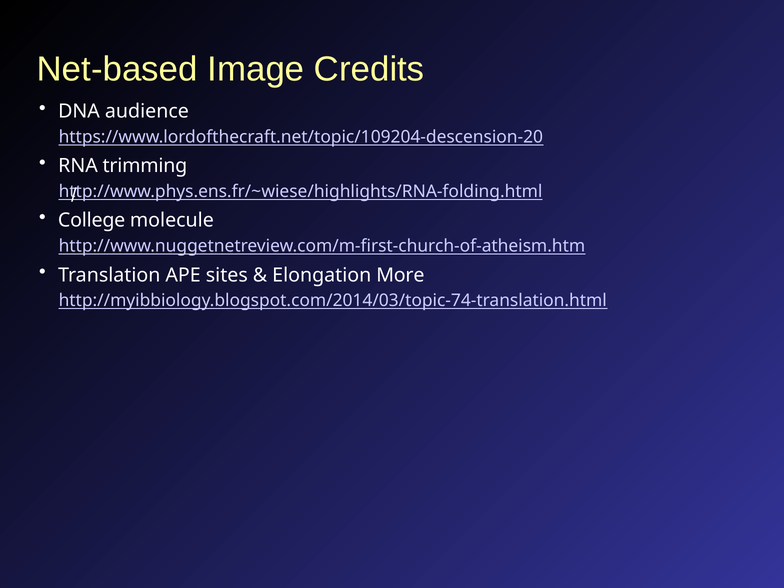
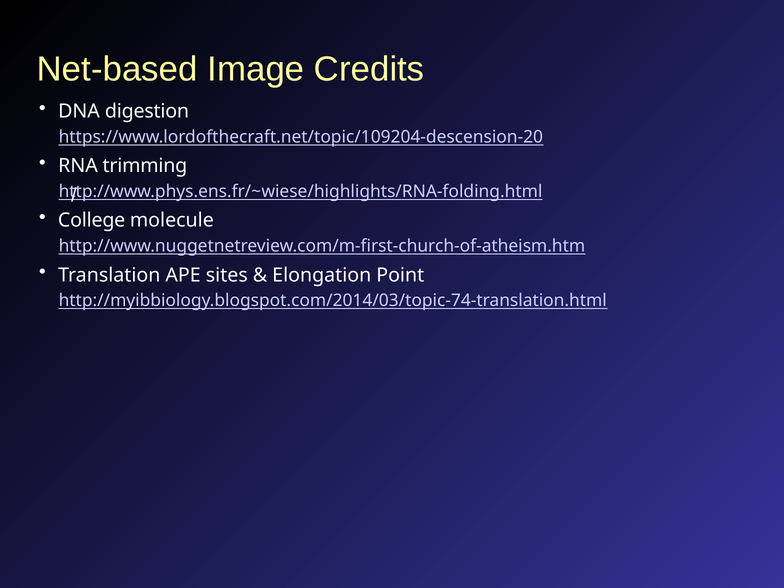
audience: audience -> digestion (147, 111)
More: More -> Point (400, 275)
